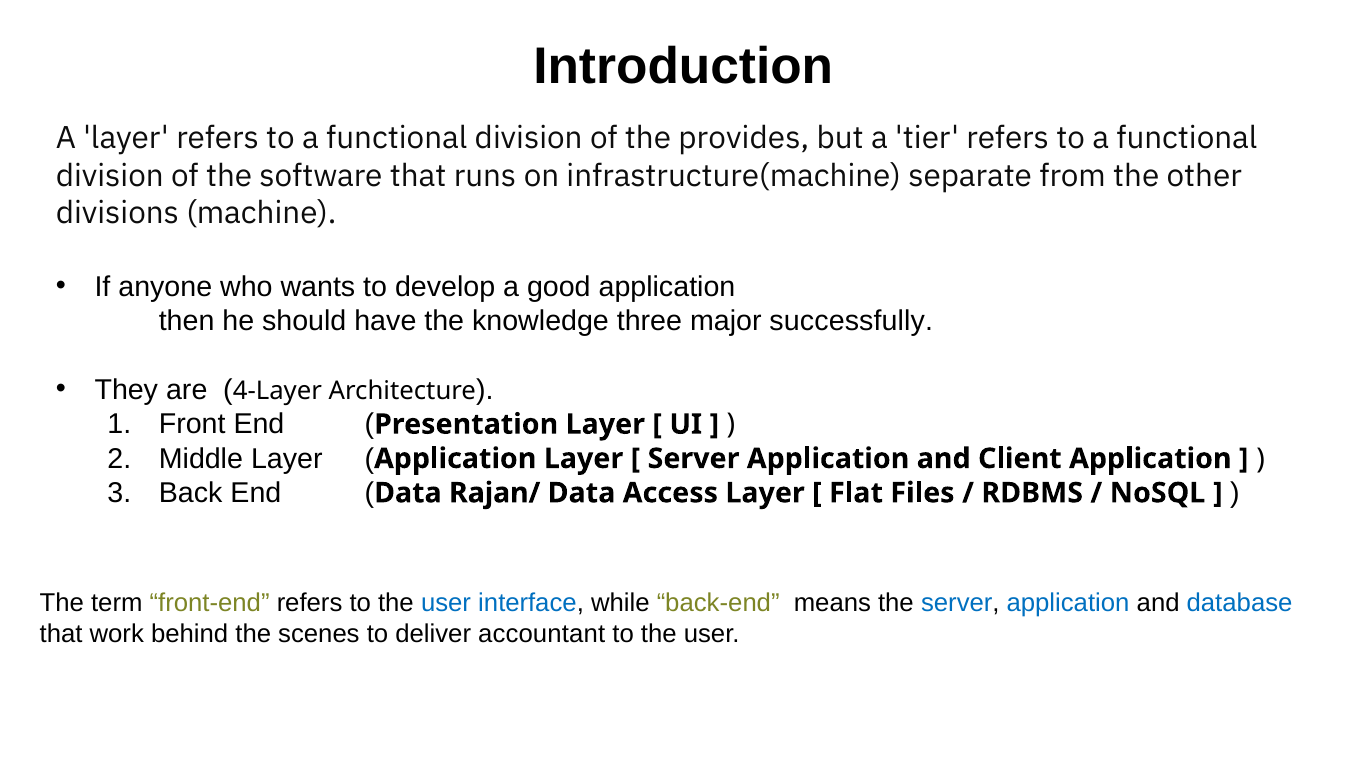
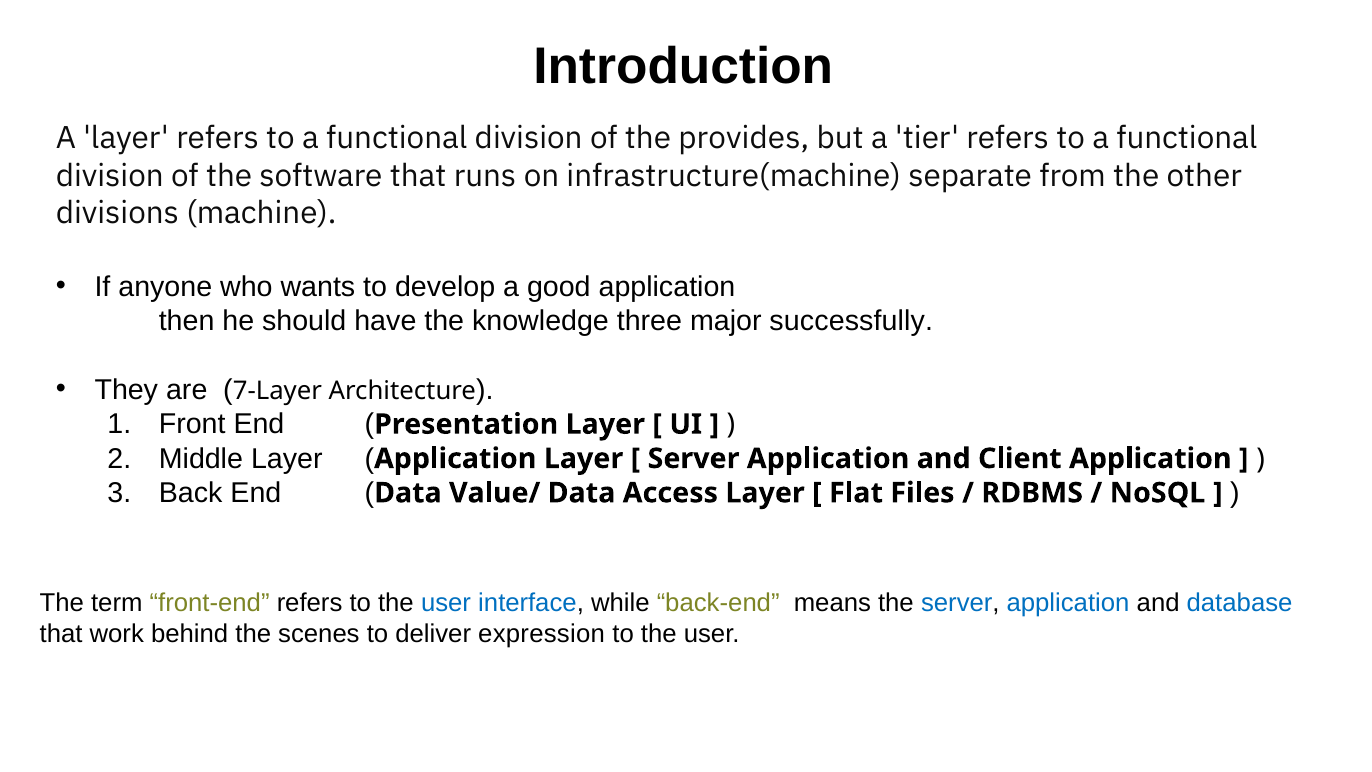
4-Layer: 4-Layer -> 7-Layer (277, 391)
Rajan/: Rajan/ -> Value/ (495, 493)
accountant: accountant -> expression (542, 634)
